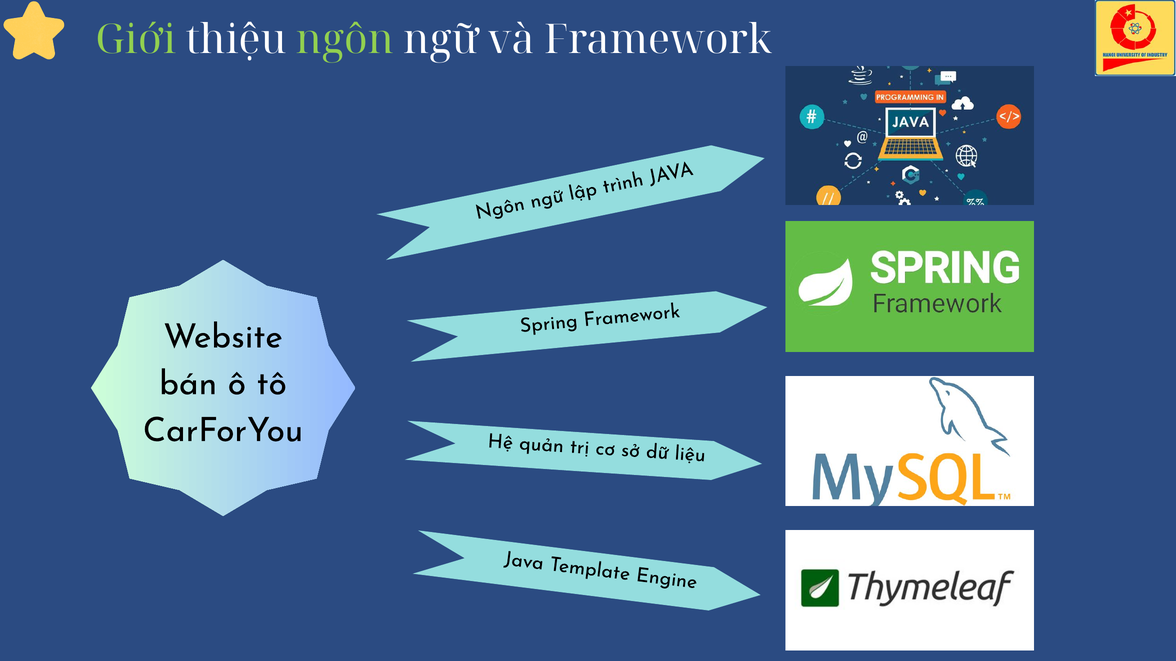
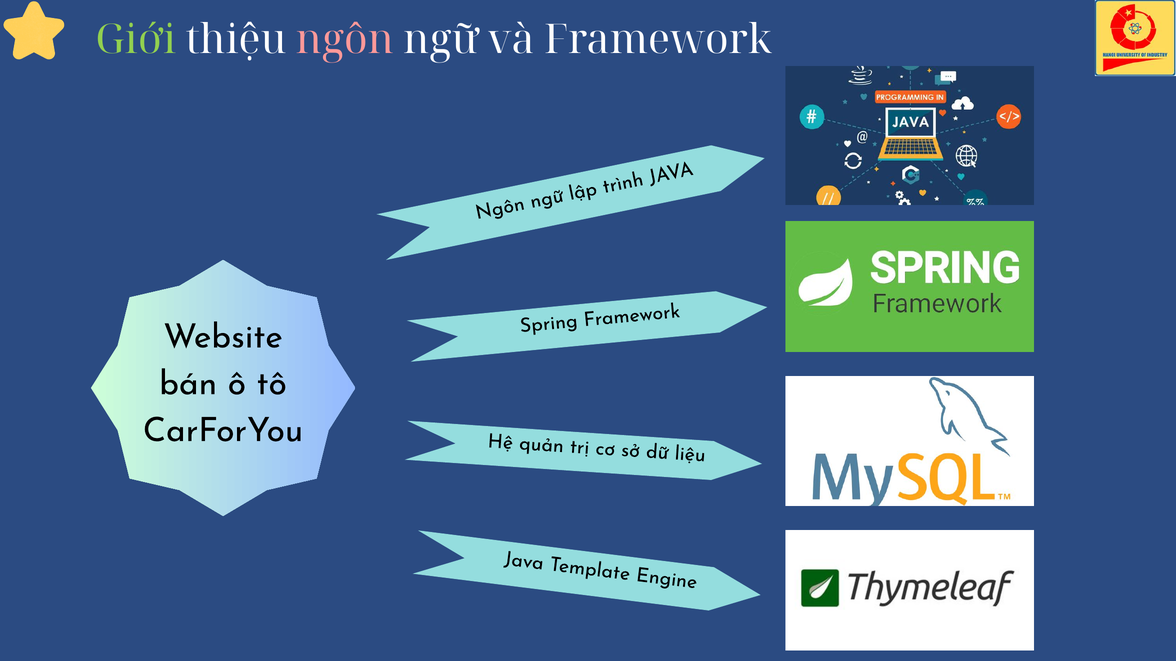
ngôn colour: light green -> pink (345, 40)
